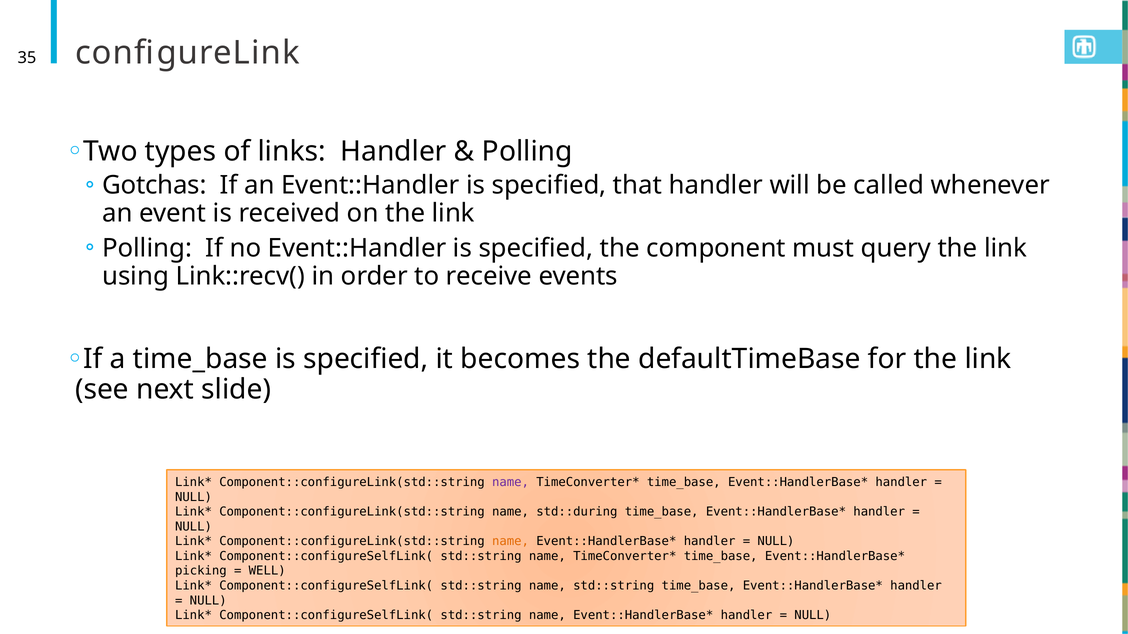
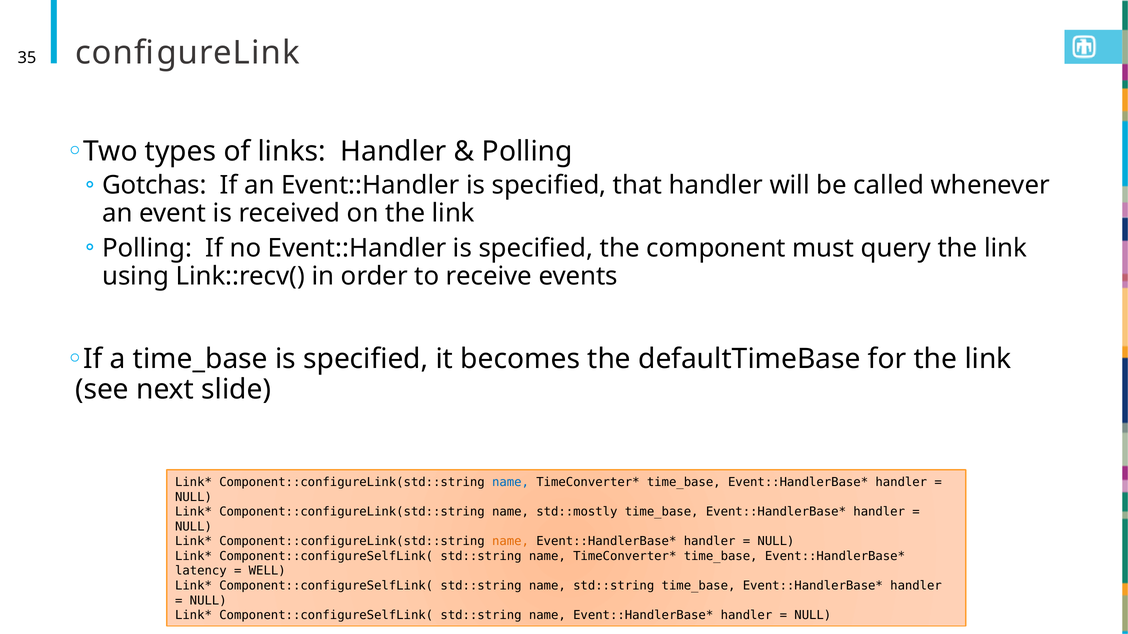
name colour: purple -> blue (511, 483)
std::during: std::during -> std::mostly (577, 512)
picking: picking -> latency (201, 571)
